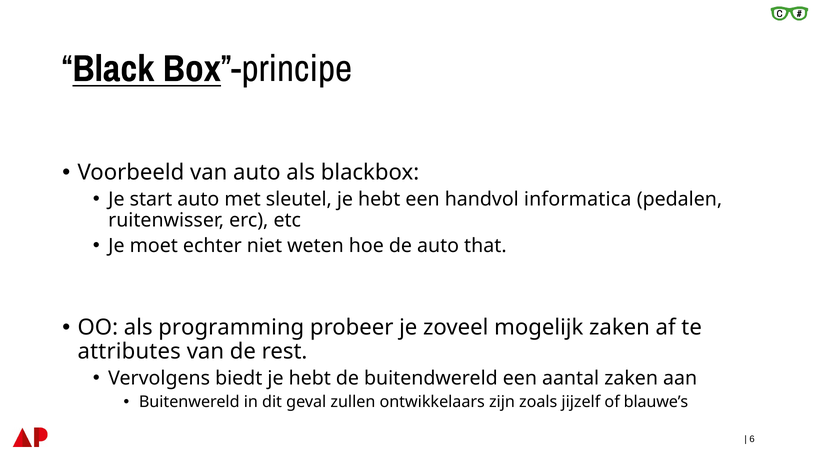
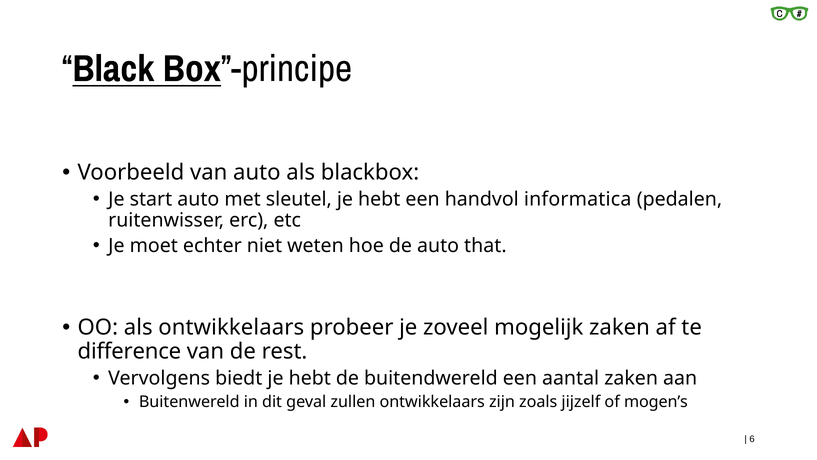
als programming: programming -> ontwikkelaars (231, 327)
attributes: attributes -> difference (129, 351)
blauwe’s: blauwe’s -> mogen’s (656, 401)
